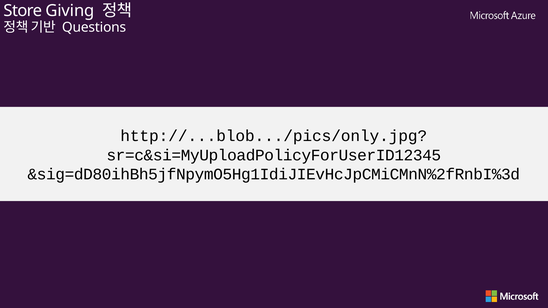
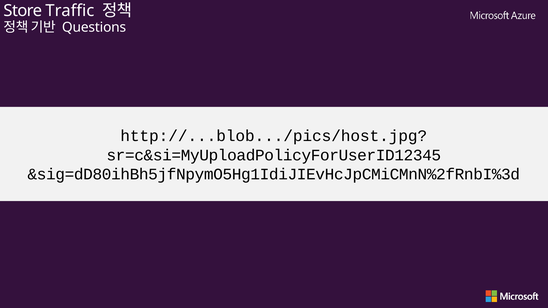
Giving: Giving -> Traffic (70, 11)
http://...blob.../pics/only.jpg: http://...blob.../pics/only.jpg -> http://...blob.../pics/host.jpg (274, 136)
